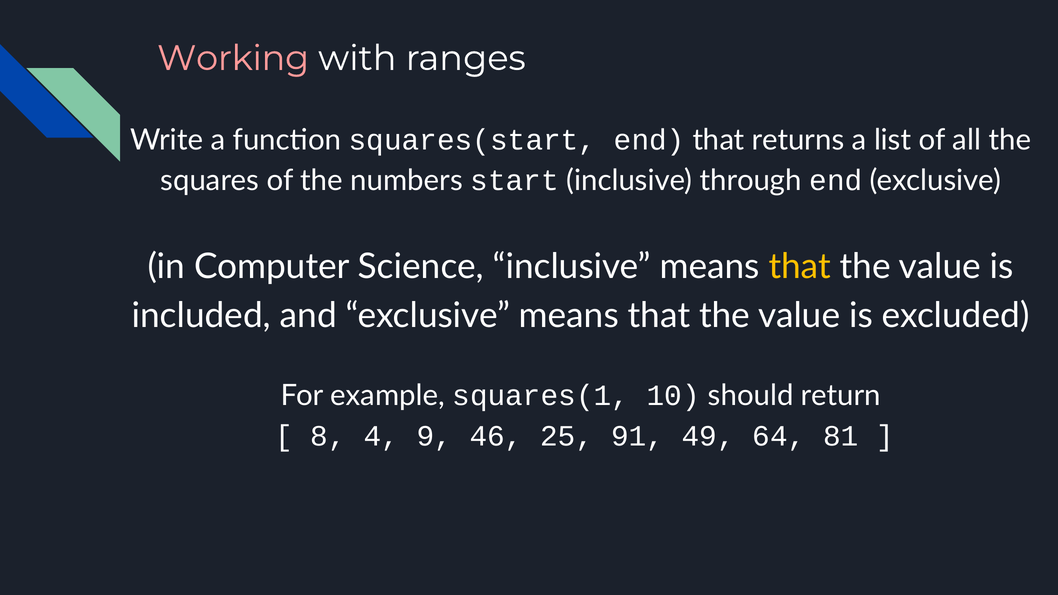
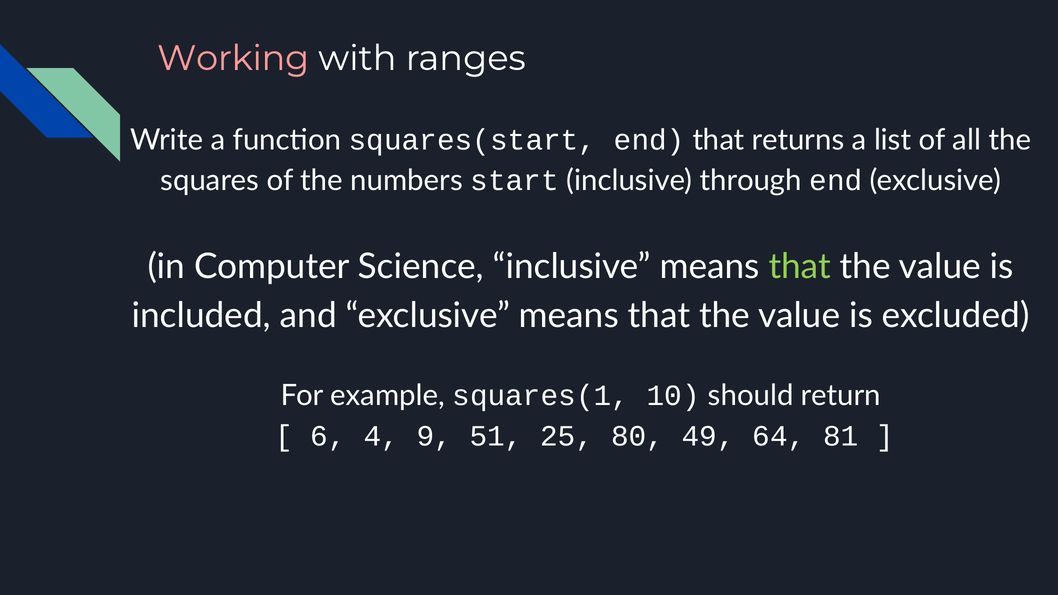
that colour: yellow -> light green (800, 267)
8: 8 -> 6 (328, 436)
46: 46 -> 51 (496, 436)
91: 91 -> 80 (638, 436)
